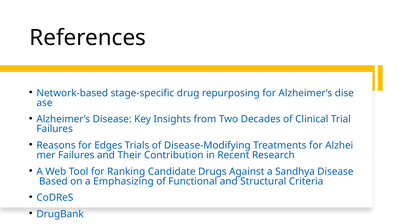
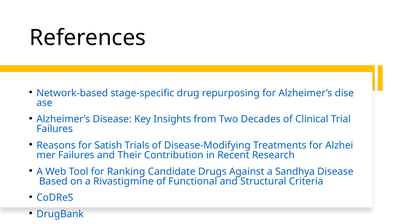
Edges: Edges -> Satish (108, 146)
Emphasizing: Emphasizing -> Rivastigmine (123, 182)
